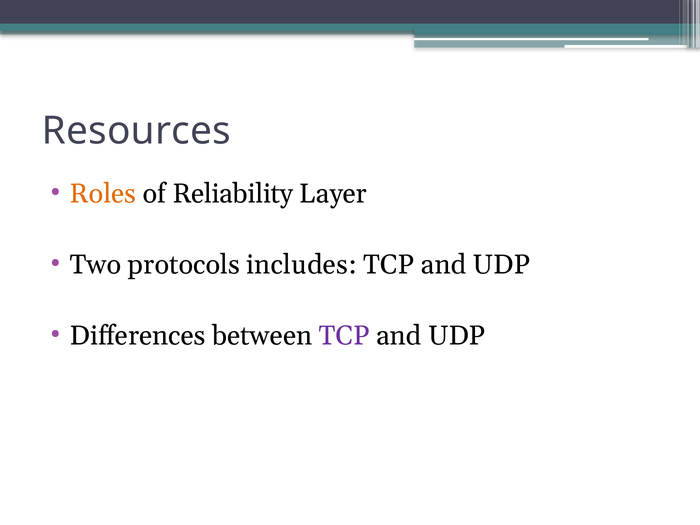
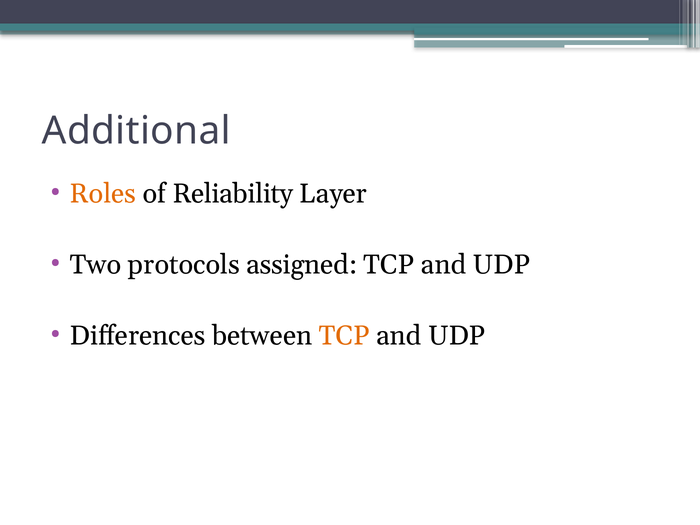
Resources: Resources -> Additional (136, 131)
includes: includes -> assigned (302, 265)
TCP colour: purple -> orange (344, 336)
